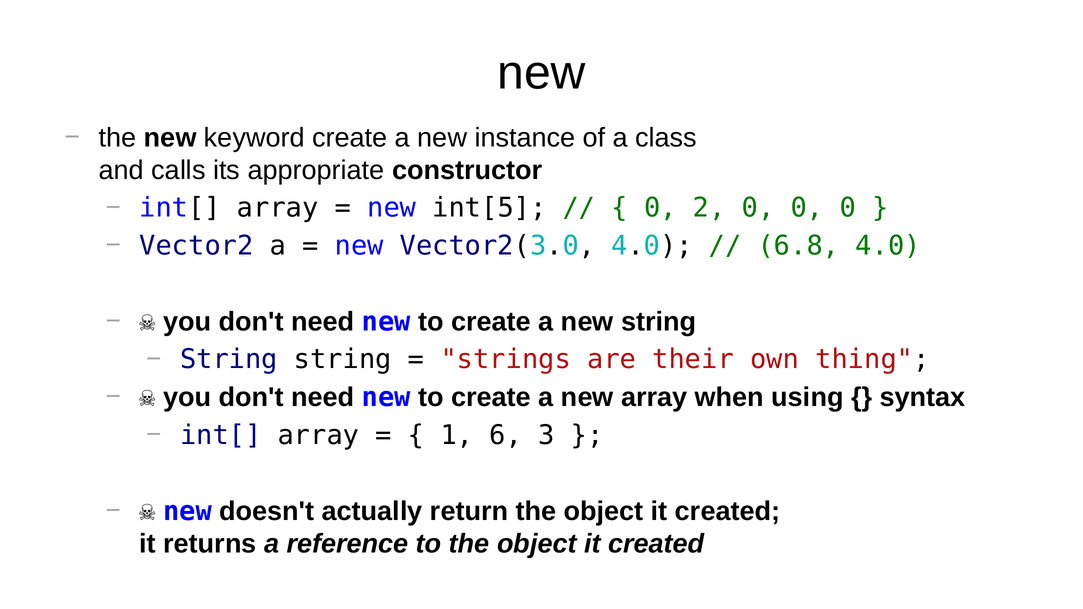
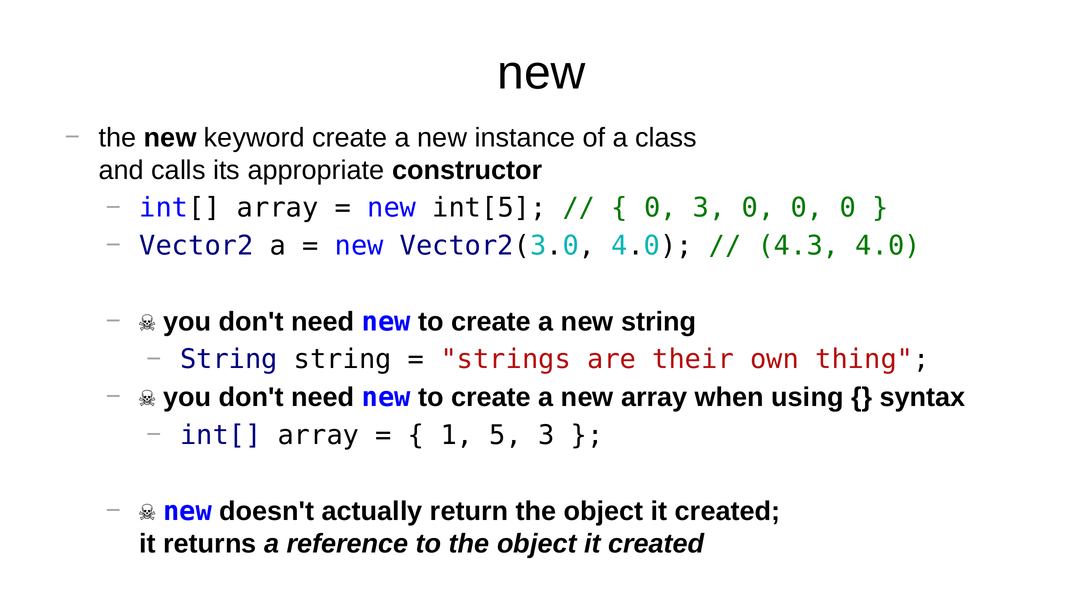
0 2: 2 -> 3 (709, 208)
6.8: 6.8 -> 4.3 (798, 246)
6: 6 -> 5 (506, 435)
